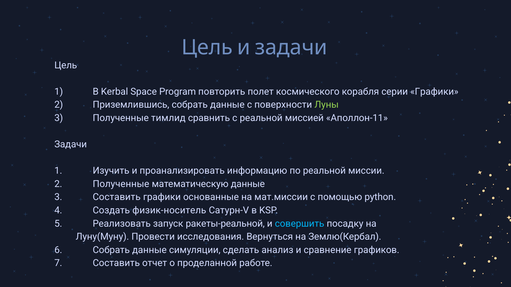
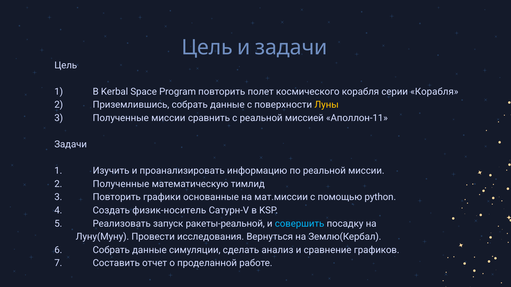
серии Графики: Графики -> Корабля (434, 92)
Луны colour: light green -> yellow (327, 105)
Полученные тимлид: тимлид -> миссии (168, 118)
математическую данные: данные -> тимлид (248, 184)
3 Составить: Составить -> Повторить (117, 197)
